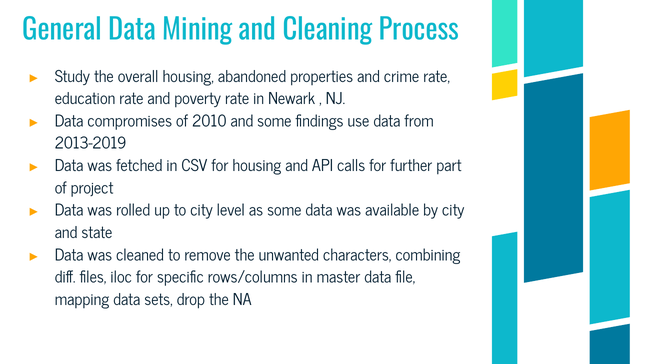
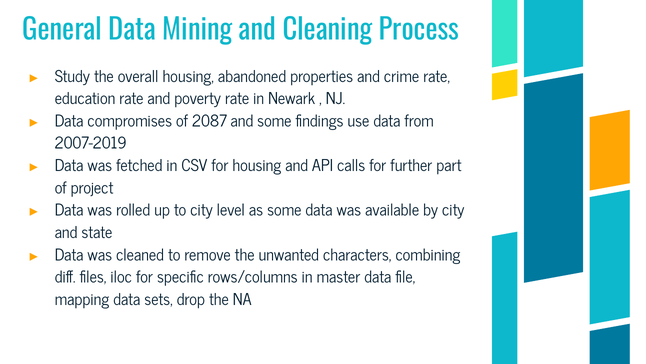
2010: 2010 -> 2087 (209, 121)
2013-2019: 2013-2019 -> 2007-2019 (91, 143)
